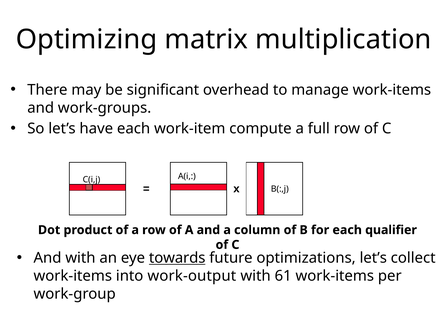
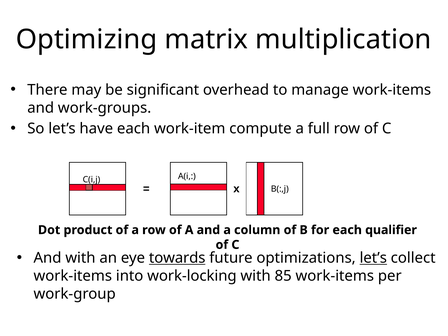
let’s underline: none -> present (373, 258)
work-output: work-output -> work-locking (192, 276)
61: 61 -> 85 (283, 276)
